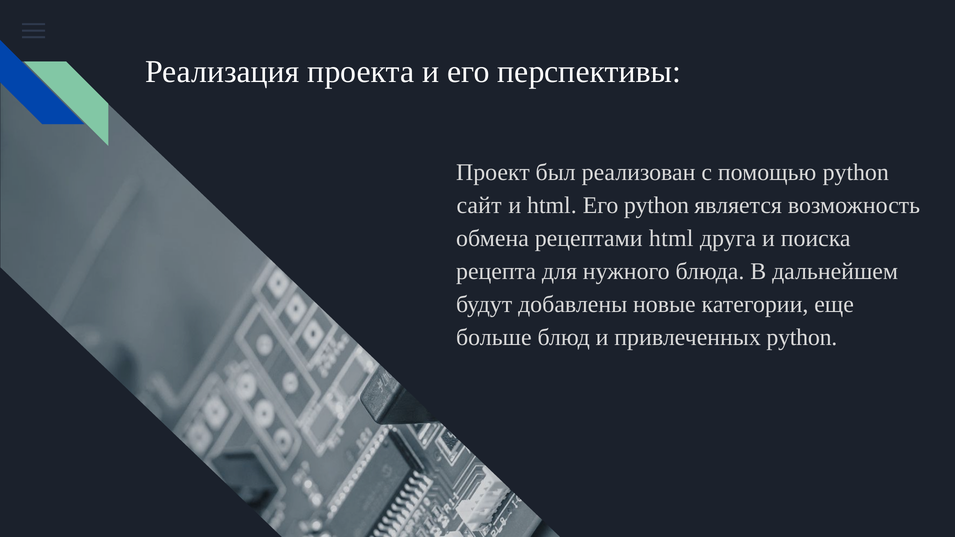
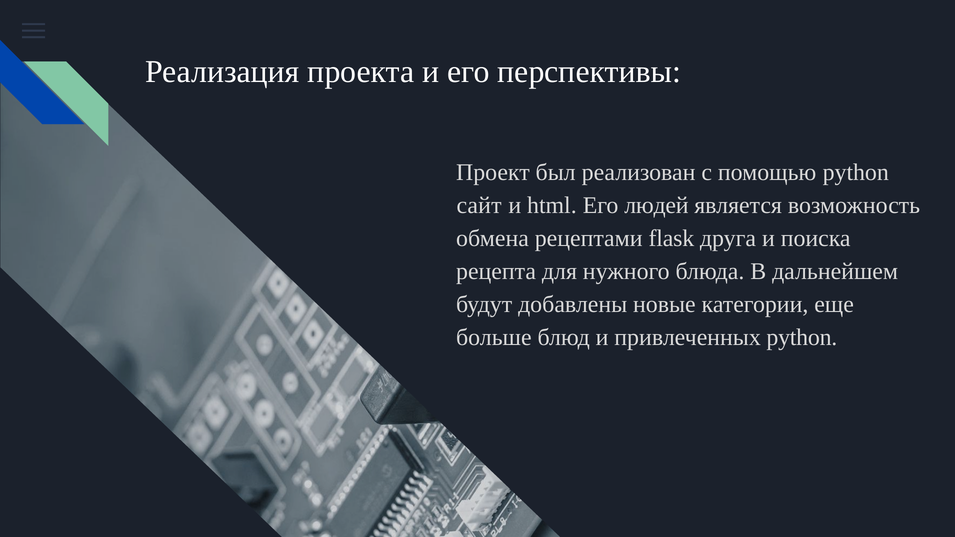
Его python: python -> людей (656, 206)
рецептами html: html -> flask (671, 239)
